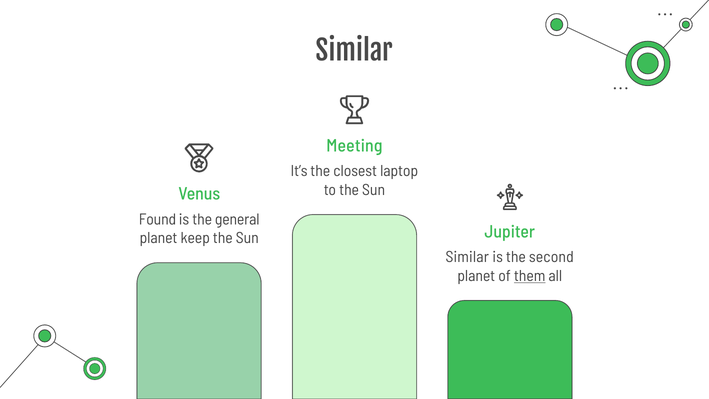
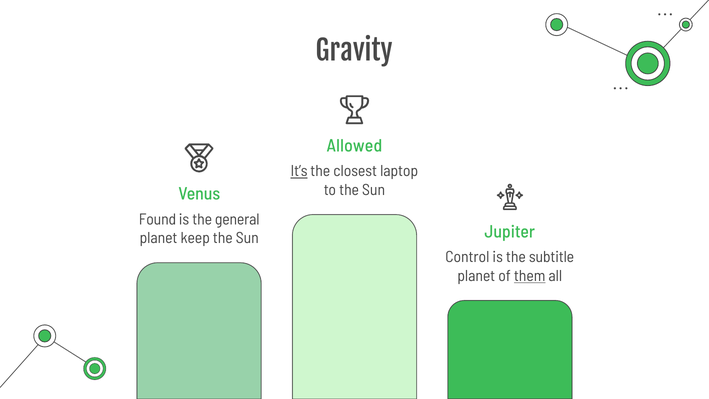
Similar: Similar -> Gravity (354, 52)
Meeting: Meeting -> Allowed (354, 146)
It’s underline: none -> present (299, 171)
Similar: Similar -> Control (467, 257)
second: second -> subtitle (552, 257)
